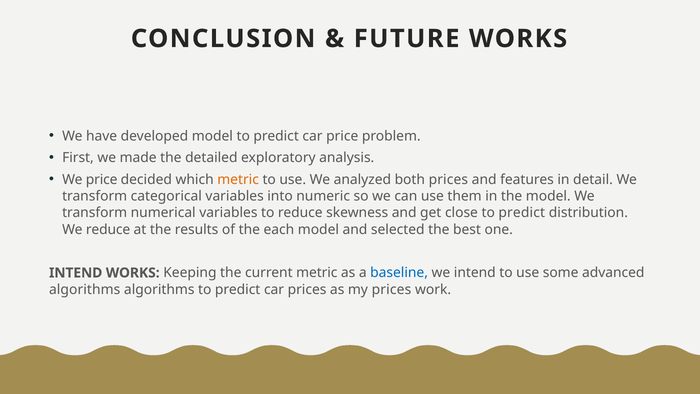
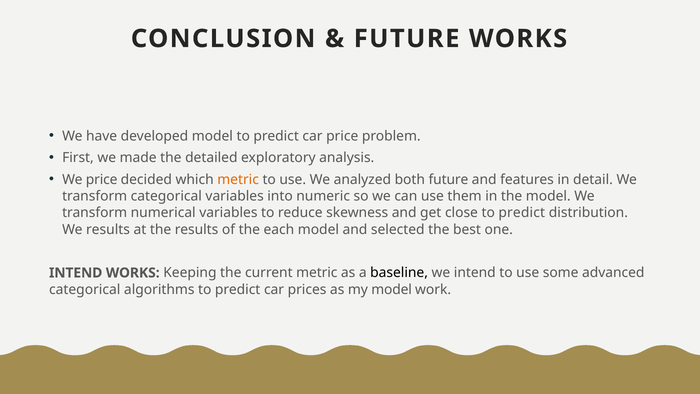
both prices: prices -> future (448, 179)
We reduce: reduce -> results (108, 229)
baseline colour: blue -> black (399, 273)
algorithms: algorithms -> categorical (85, 289)
my prices: prices -> model (392, 289)
